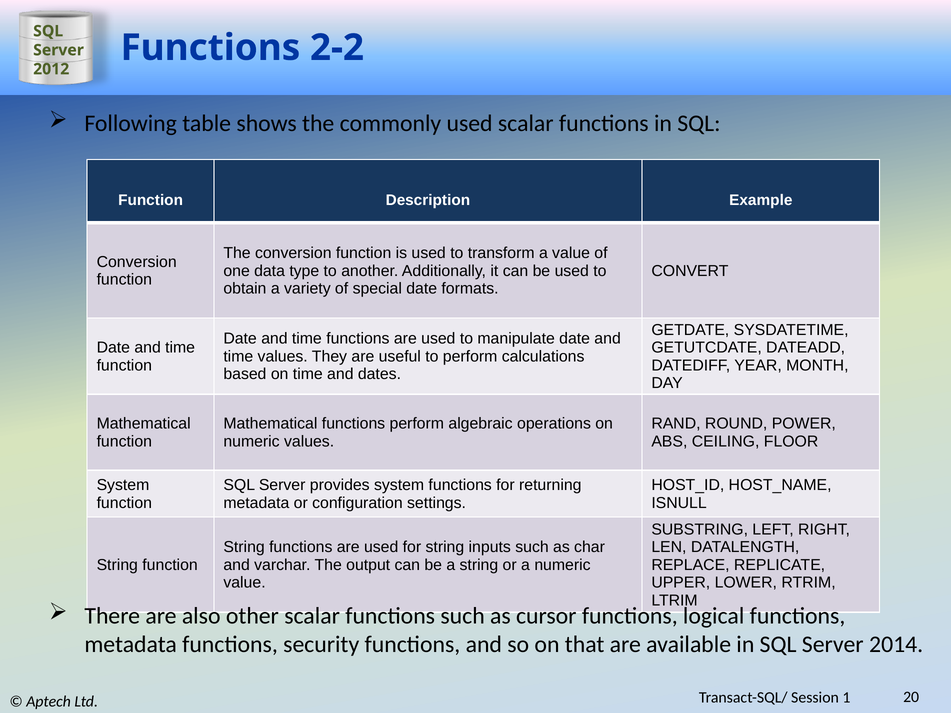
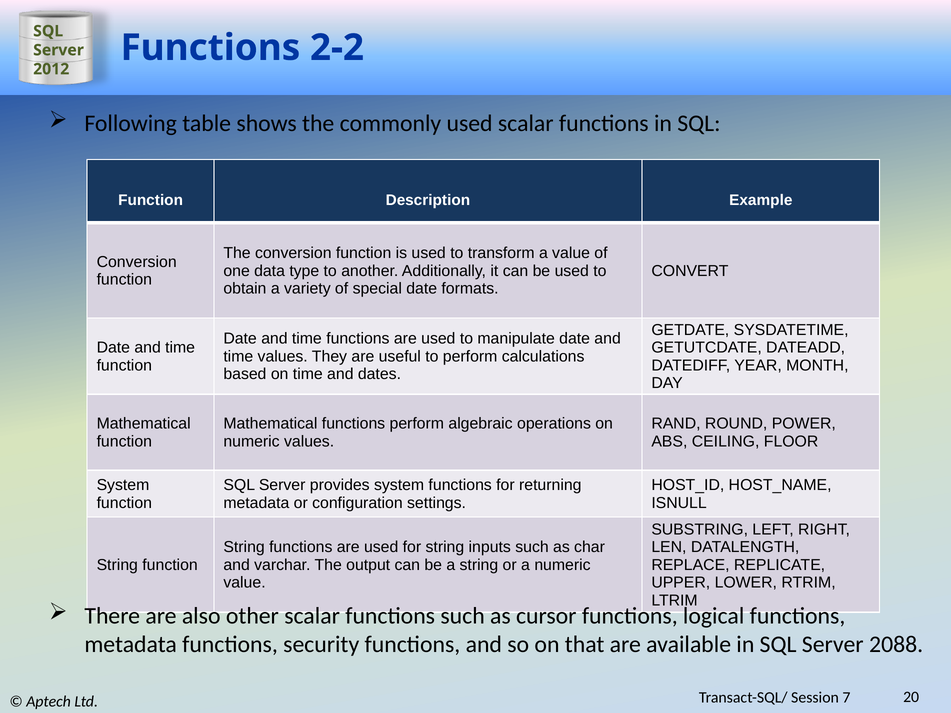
2014: 2014 -> 2088 (896, 645)
1: 1 -> 7 (847, 698)
